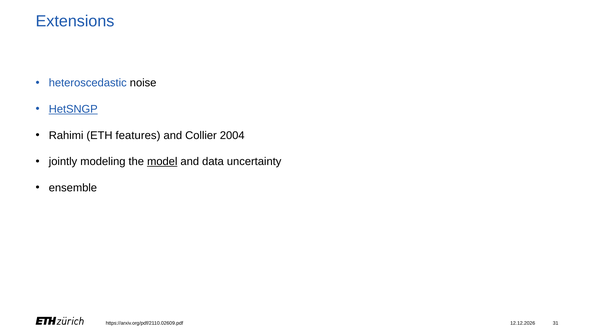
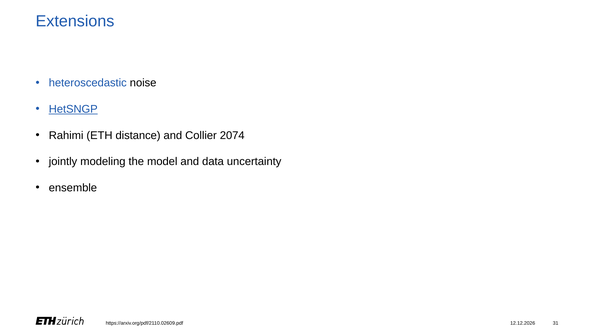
features: features -> distance (138, 135)
2004: 2004 -> 2074 (232, 135)
model underline: present -> none (162, 162)
